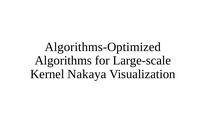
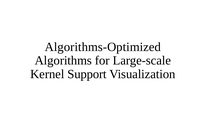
Nakaya: Nakaya -> Support (87, 74)
